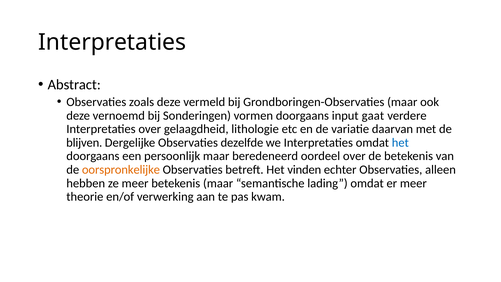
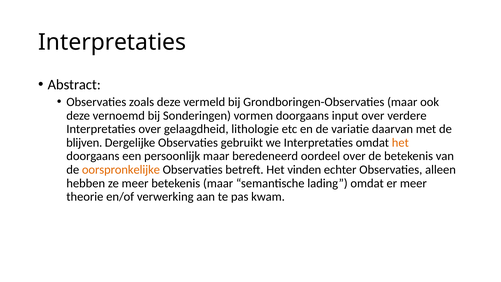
input gaat: gaat -> over (373, 115)
dezelfde: dezelfde -> gebruikt (242, 143)
het colour: blue -> orange (400, 143)
